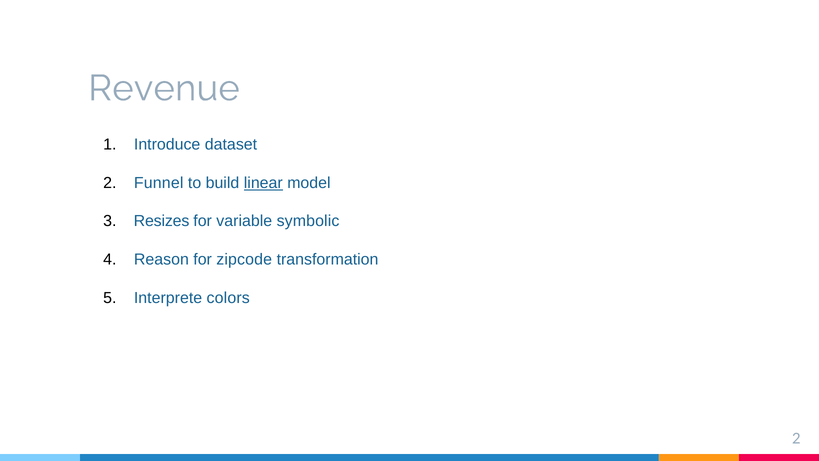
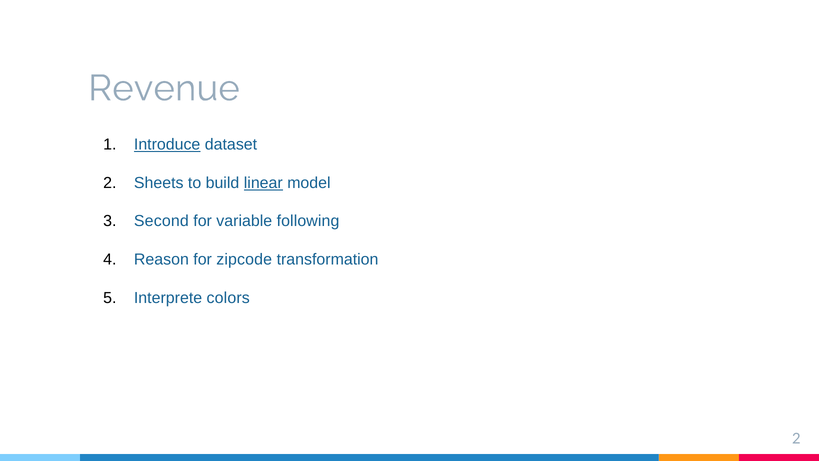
Introduce underline: none -> present (167, 145)
Funnel: Funnel -> Sheets (159, 183)
Resizes: Resizes -> Second (161, 221)
symbolic: symbolic -> following (308, 221)
